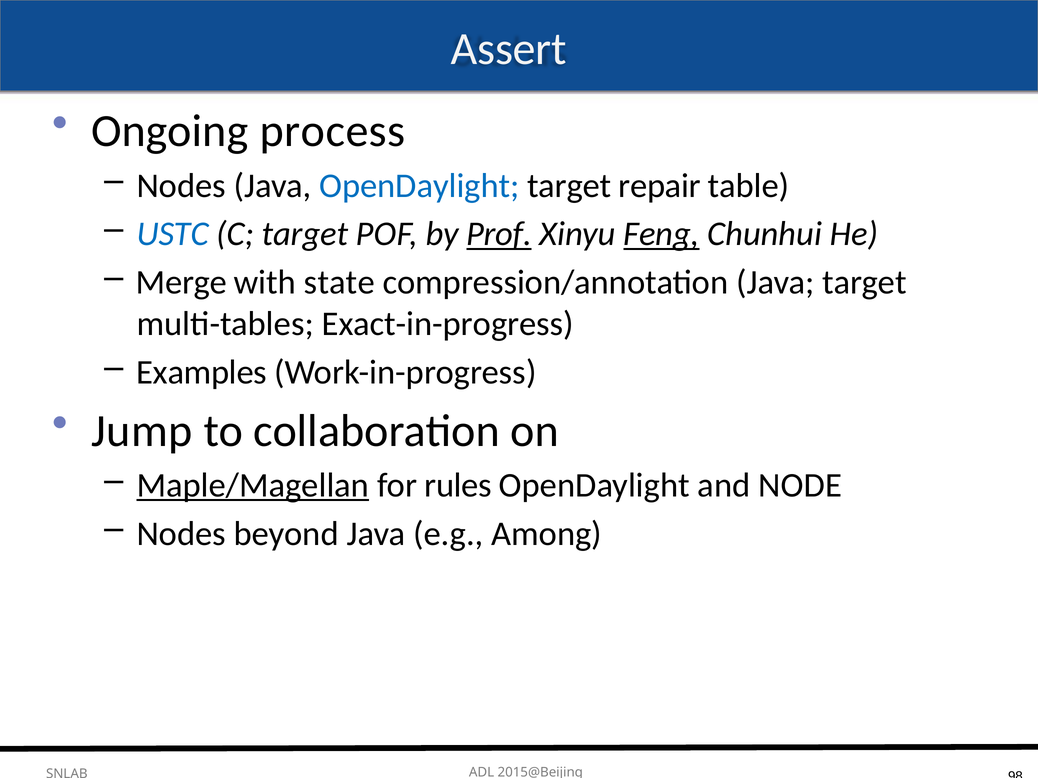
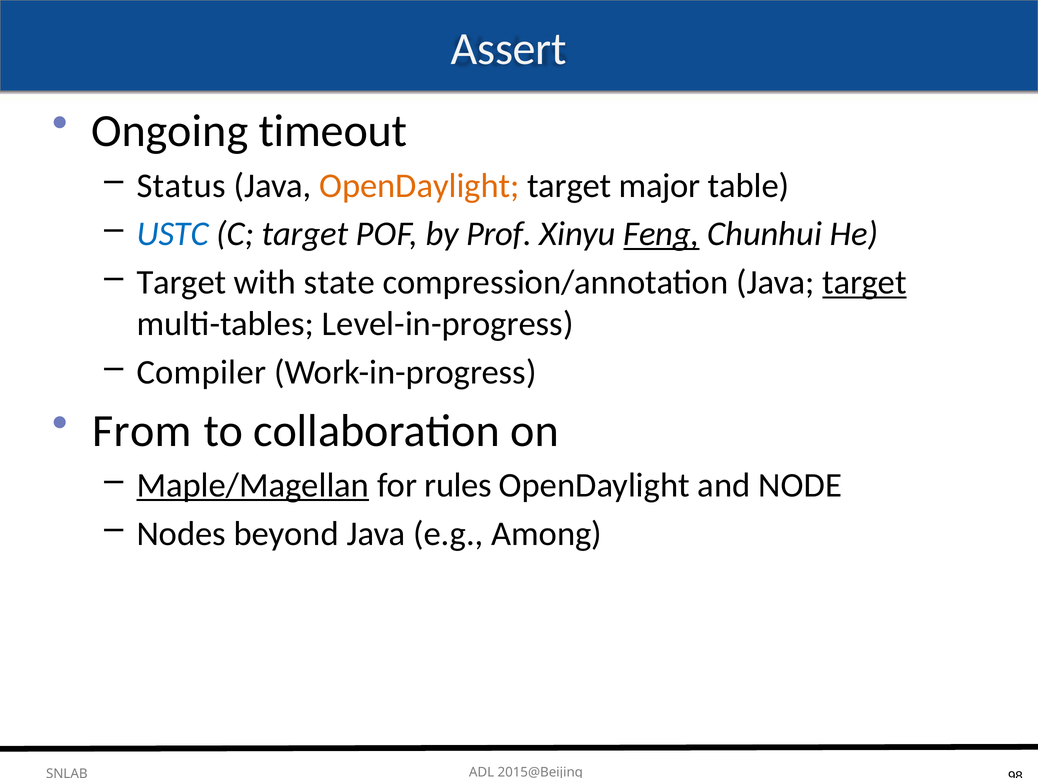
process: process -> timeout (333, 131)
Nodes: Nodes -> Status (181, 186)
OpenDaylight colour: blue -> orange (419, 186)
repair: repair -> major (660, 186)
Prof underline: present -> none (499, 234)
Merge: Merge -> Target (181, 283)
target underline: none -> present (864, 283)
Exact-in-progress: Exact-in-progress -> Level-in-progress (448, 324)
Examples: Examples -> Compiler (201, 373)
Jump: Jump -> From (142, 431)
